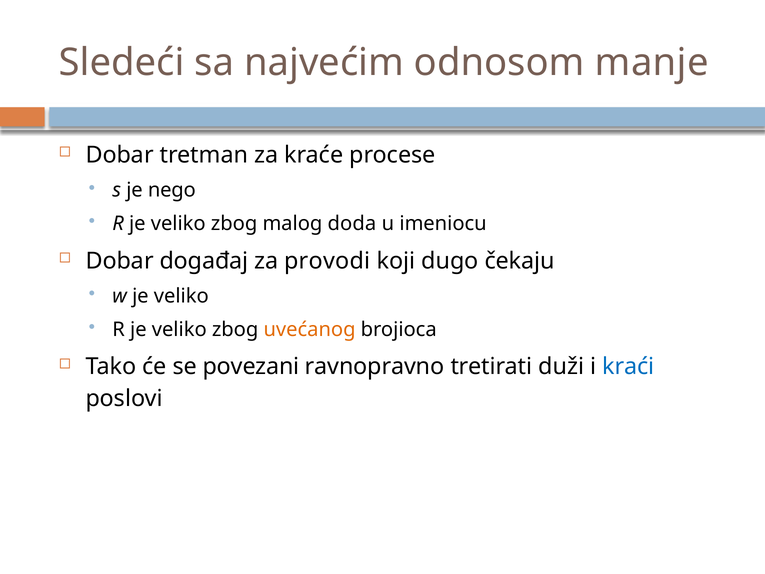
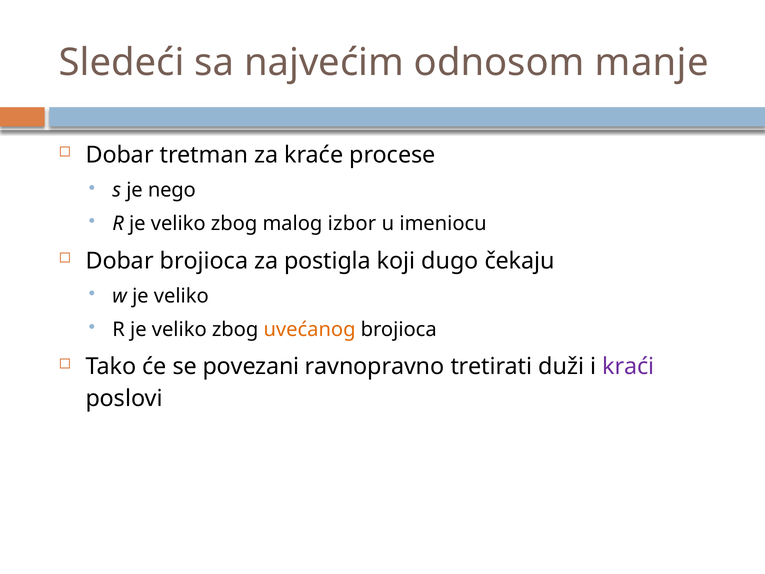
doda: doda -> izbor (352, 224)
Dobar događaj: događaj -> brojioca (204, 261)
provodi: provodi -> postigla (328, 261)
kraći colour: blue -> purple (628, 367)
